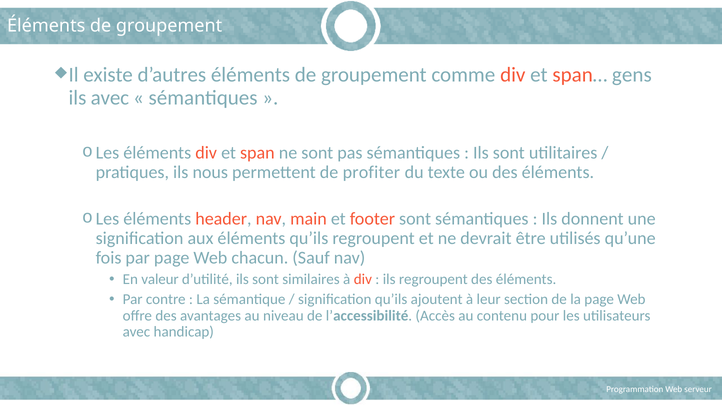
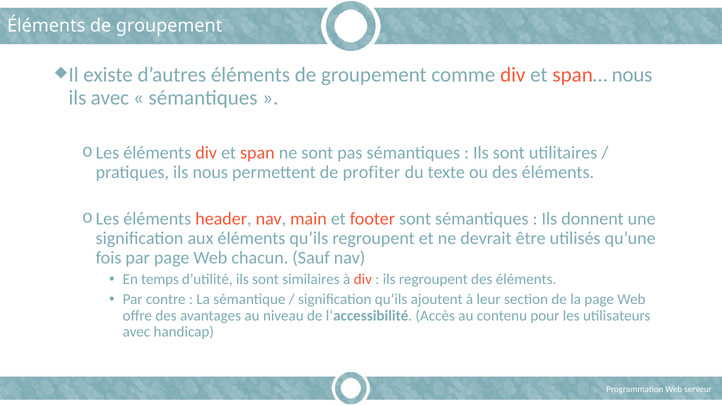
span… gens: gens -> nous (632, 75)
valeur: valeur -> temps (160, 279)
